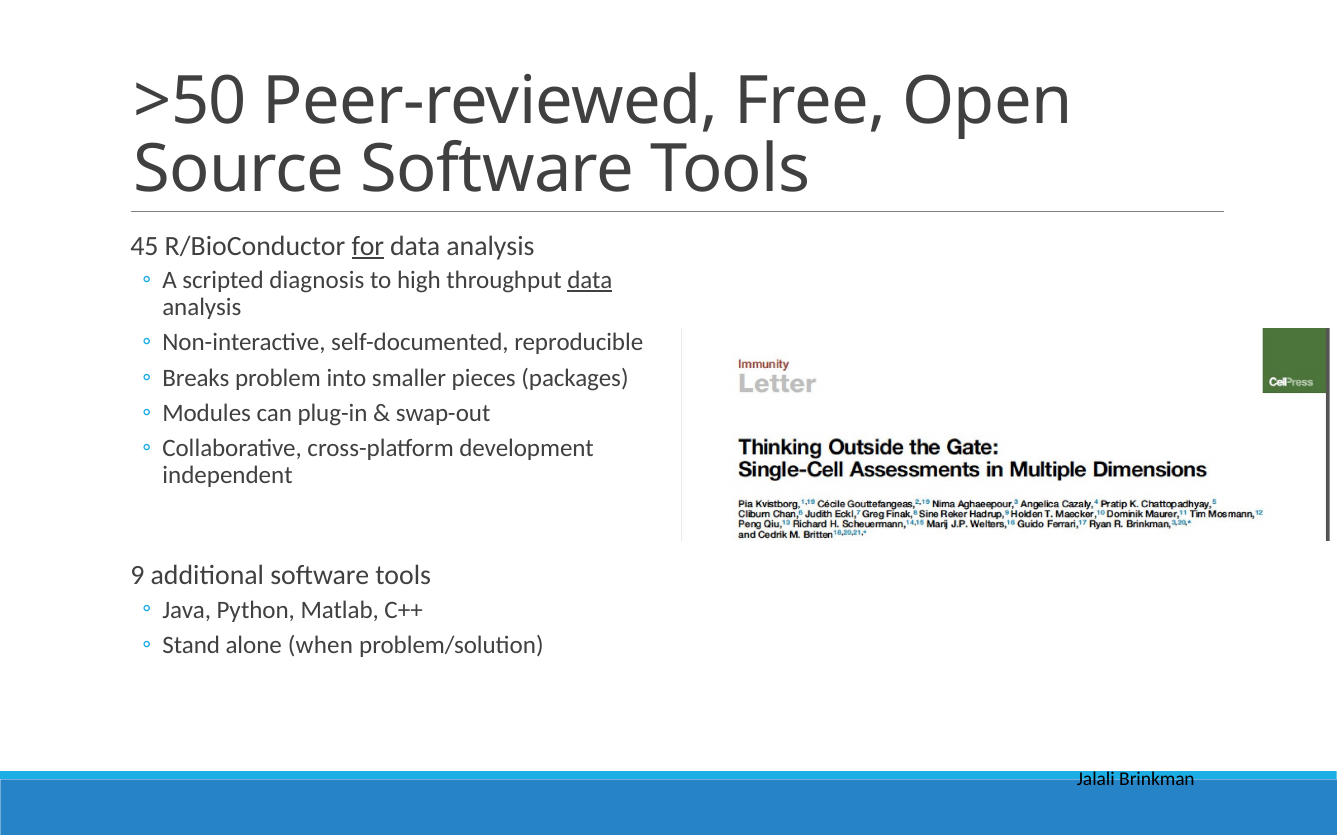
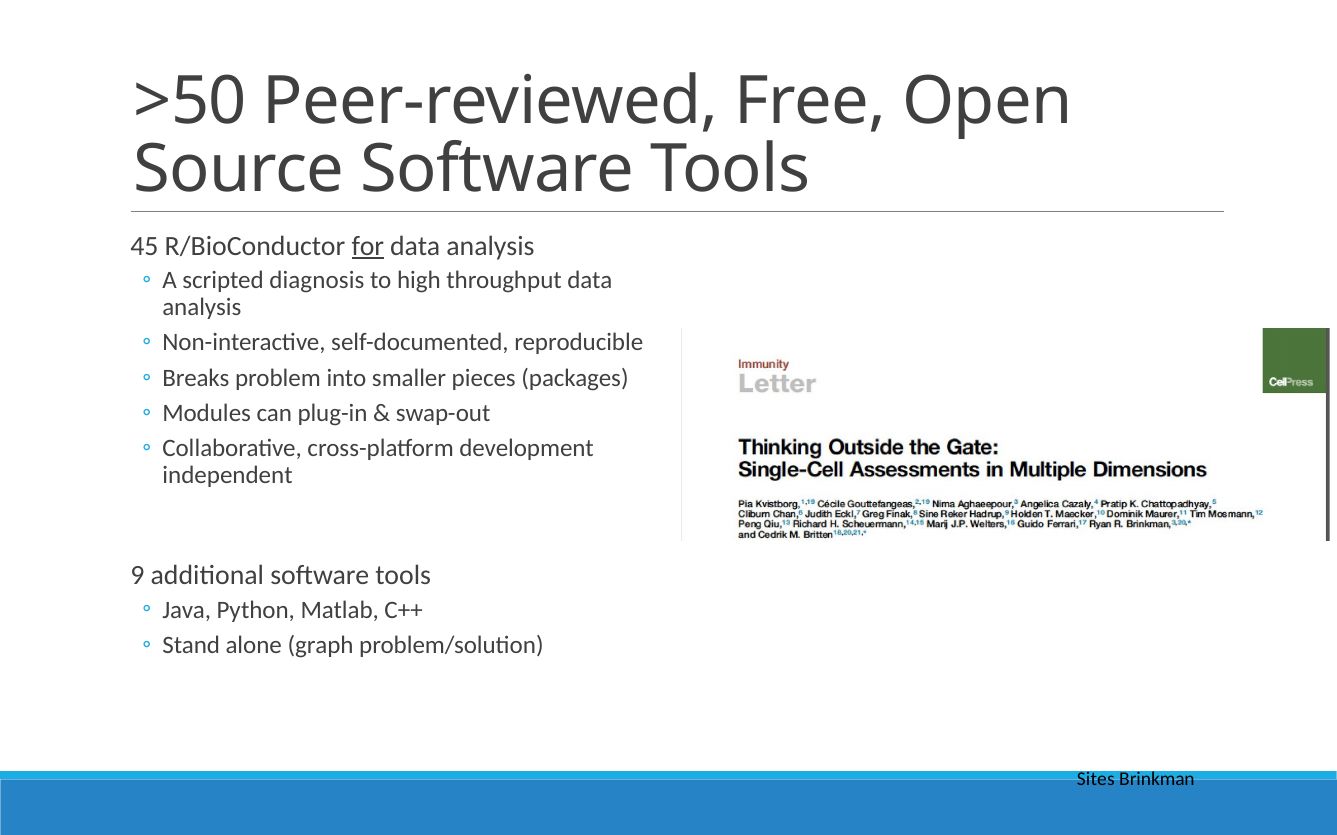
data underline: present -> none (590, 281)
when: when -> graph (321, 646)
Jalali: Jalali -> Sites (1096, 780)
